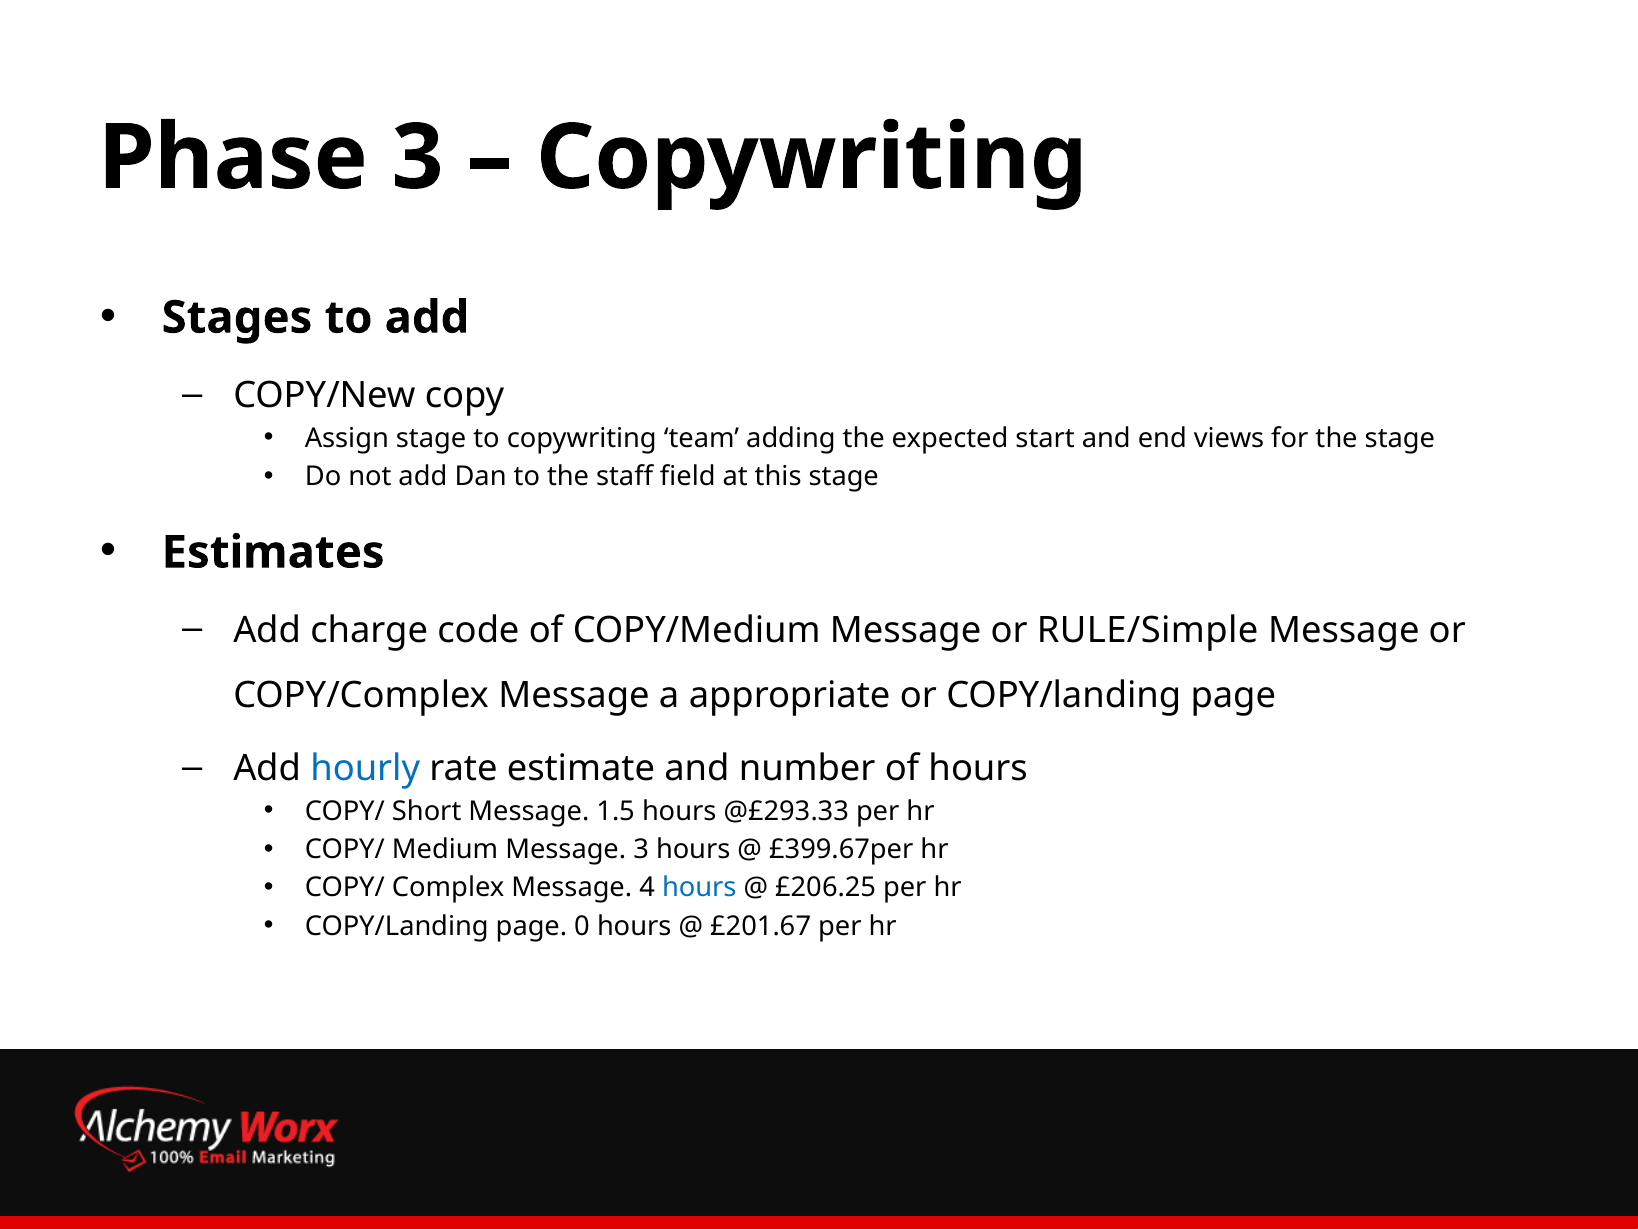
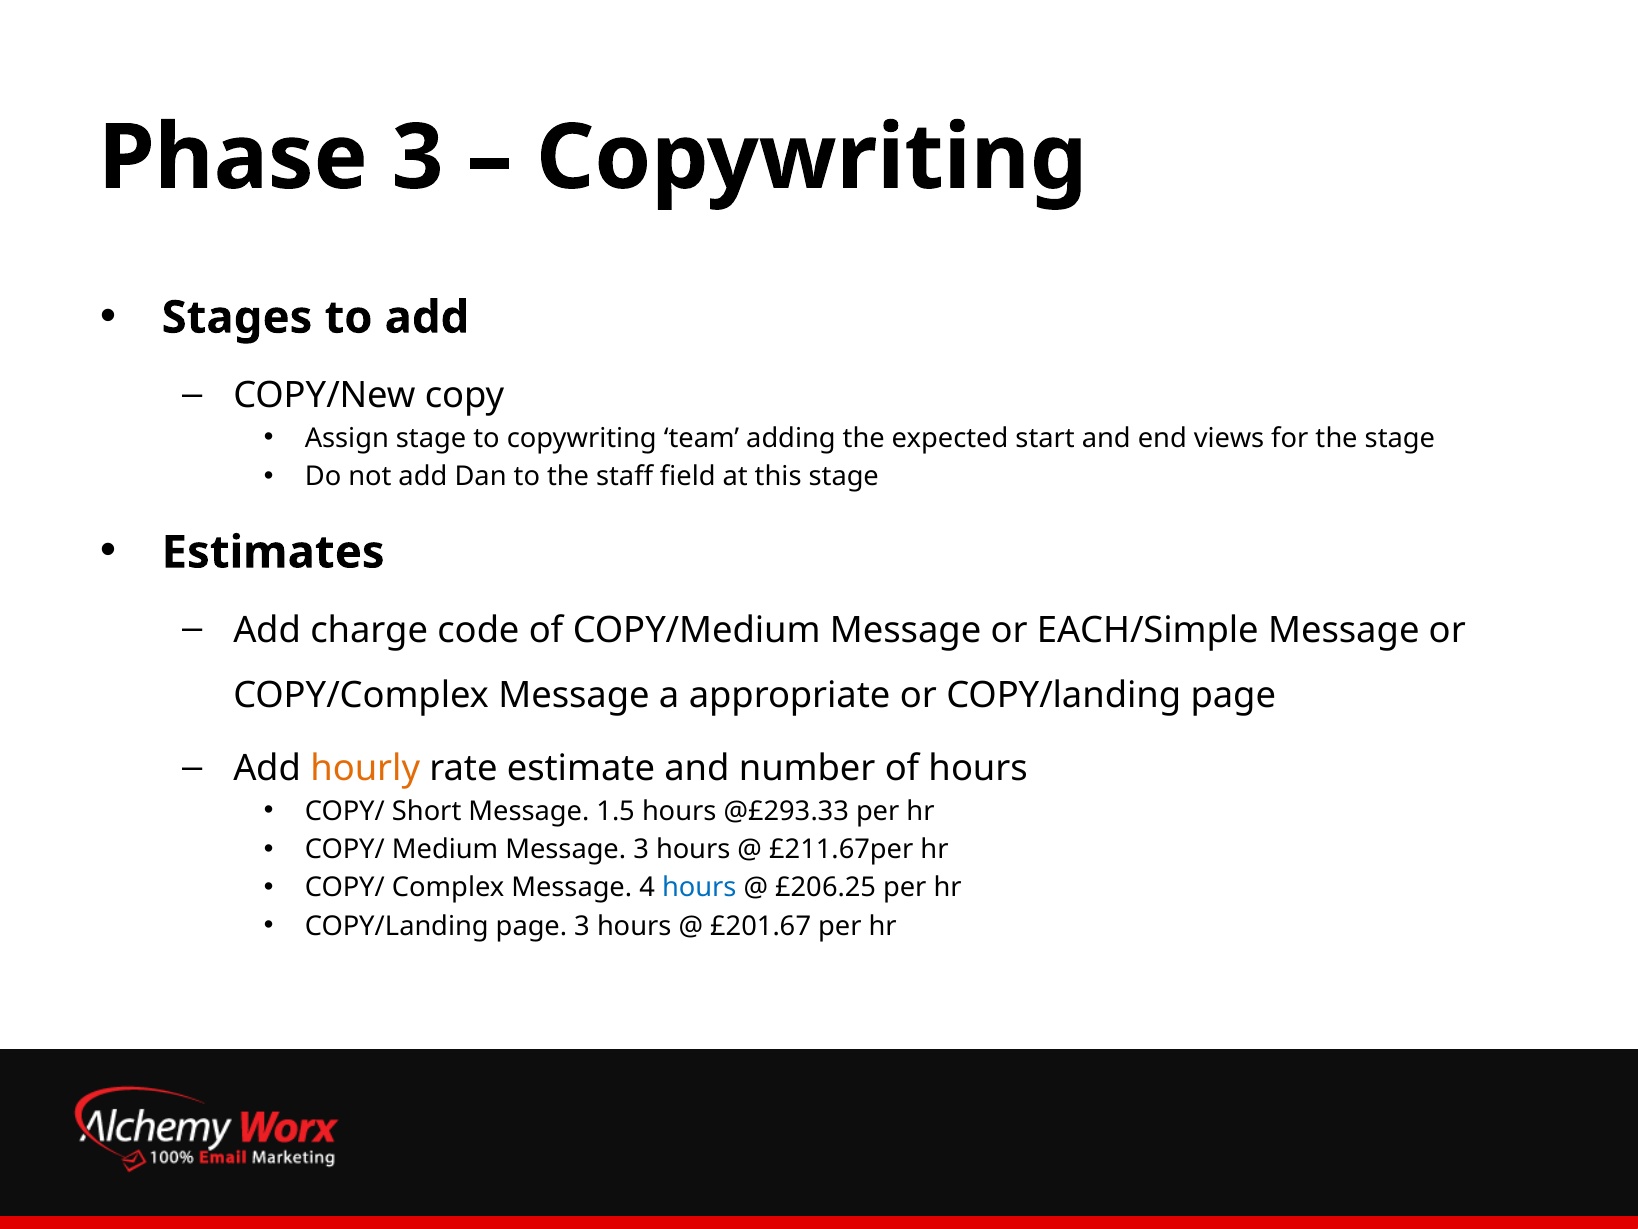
RULE/Simple: RULE/Simple -> EACH/Simple (1148, 630)
hourly colour: blue -> orange (365, 768)
£399.67per: £399.67per -> £211.67per (841, 849)
page 0: 0 -> 3 (582, 926)
